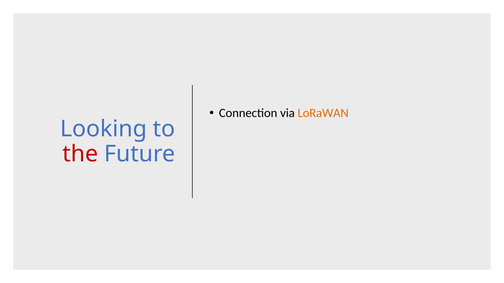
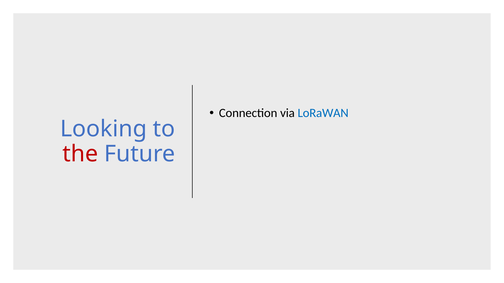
LoRaWAN colour: orange -> blue (323, 113)
